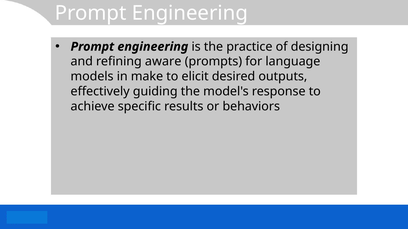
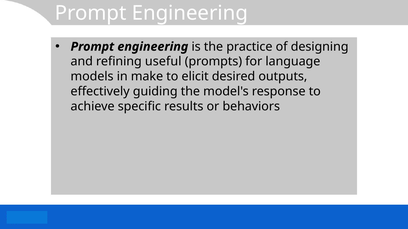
aware: aware -> useful (163, 62)
